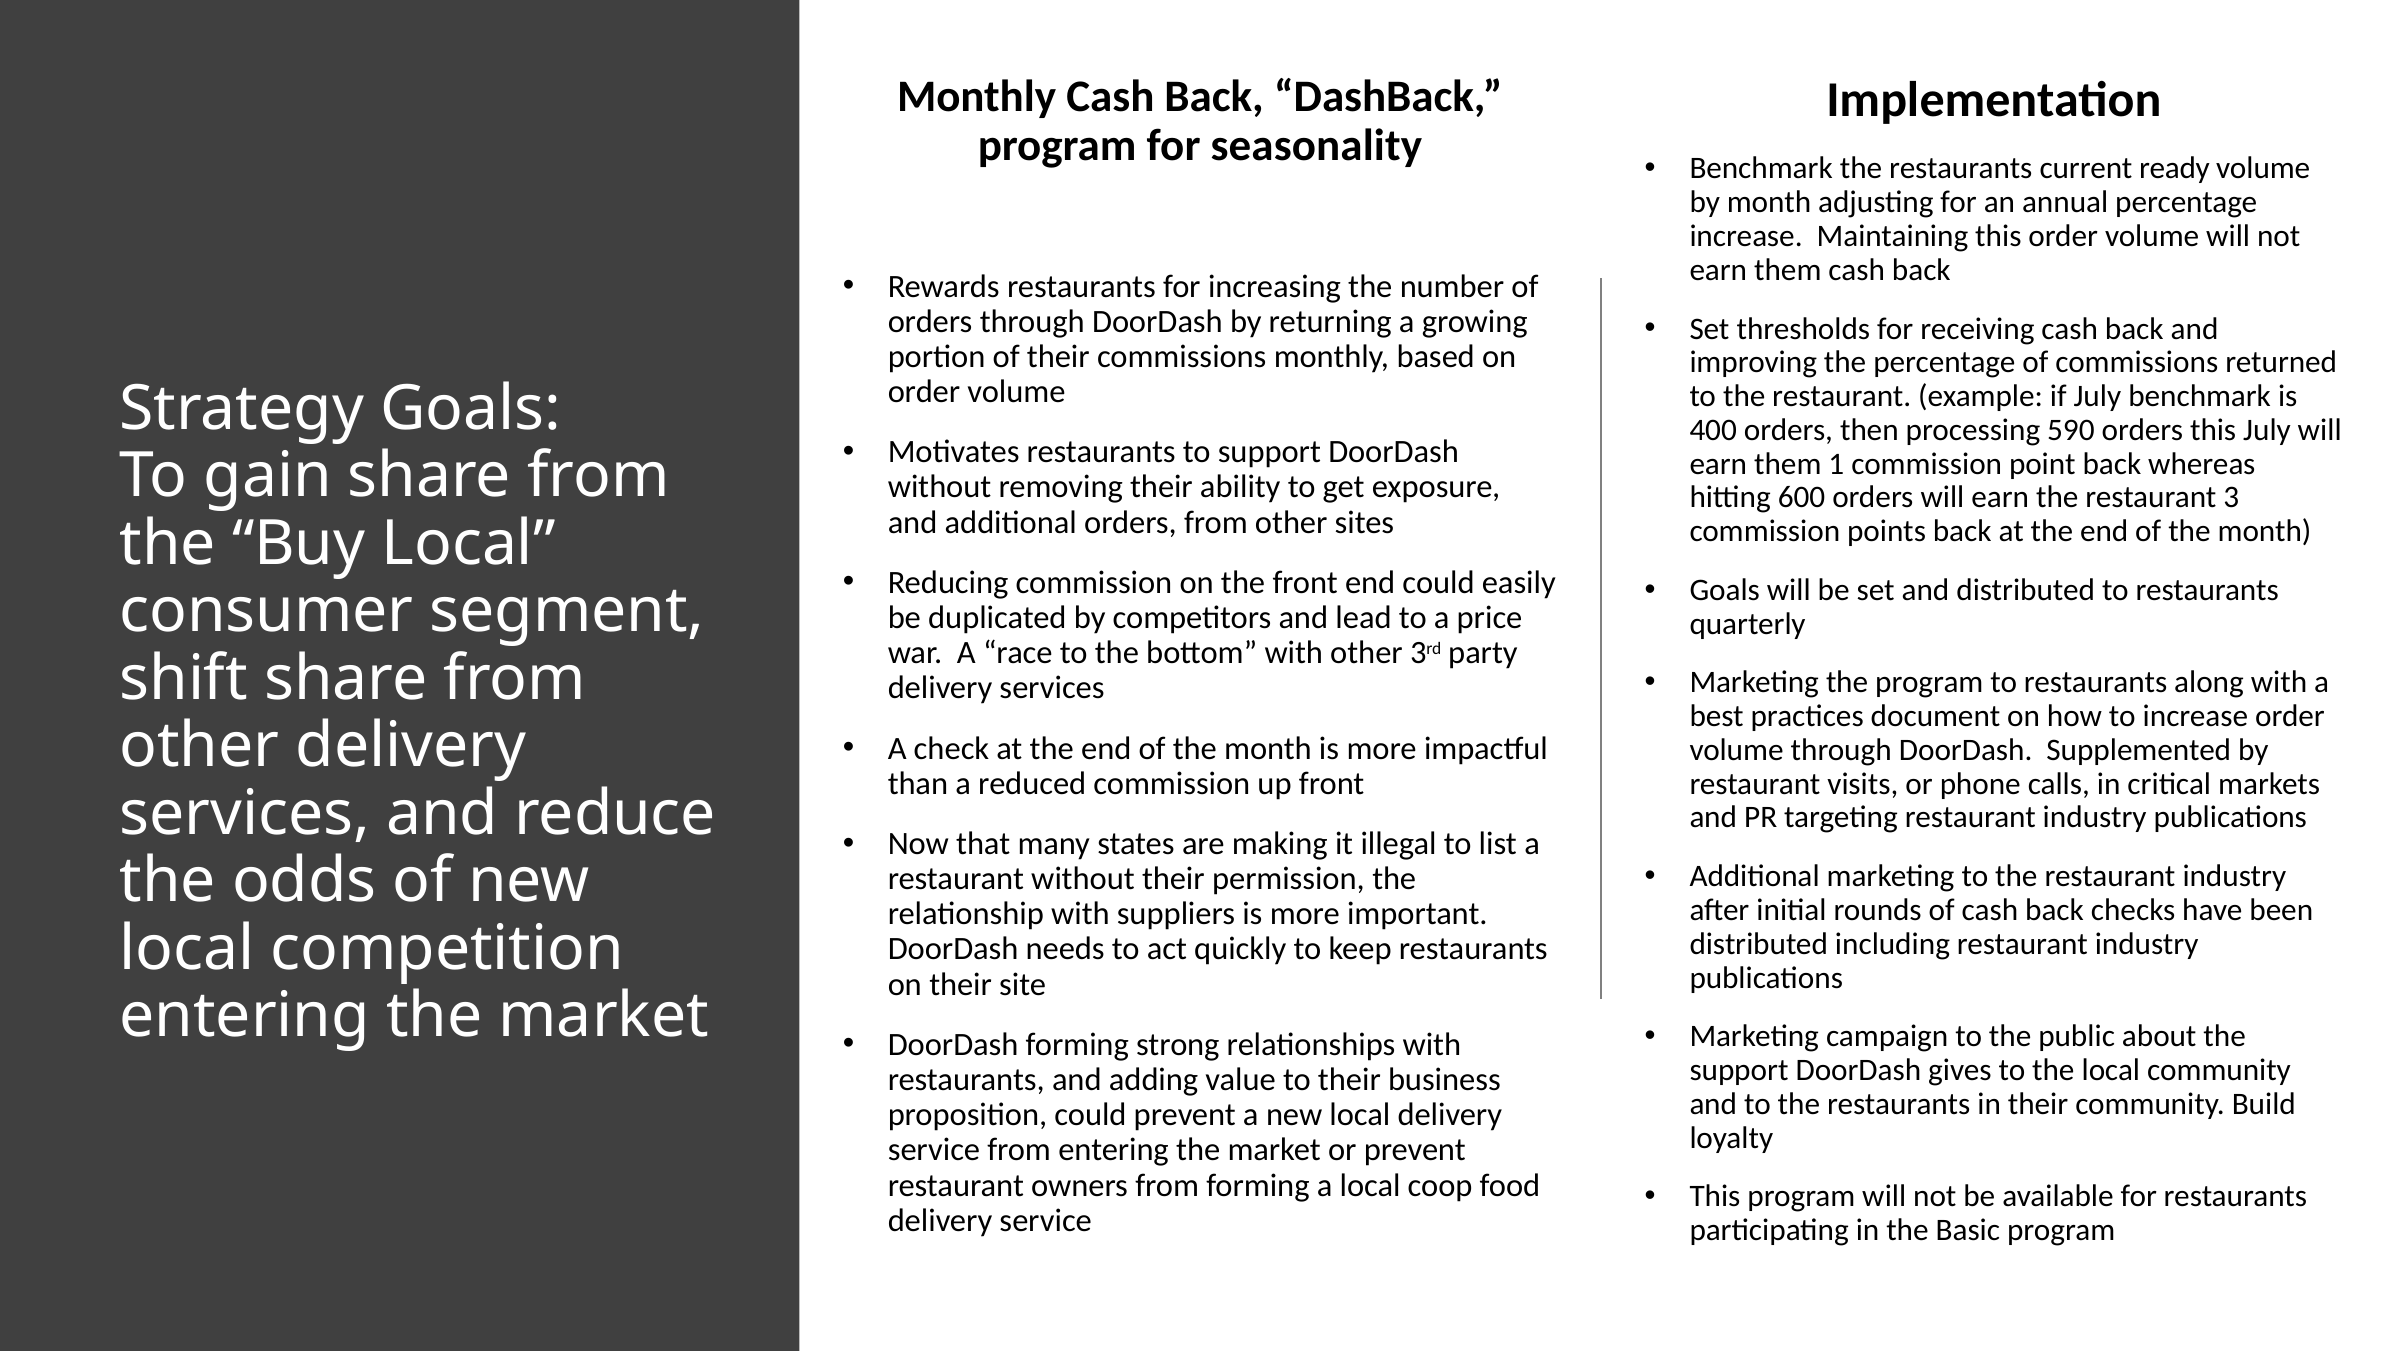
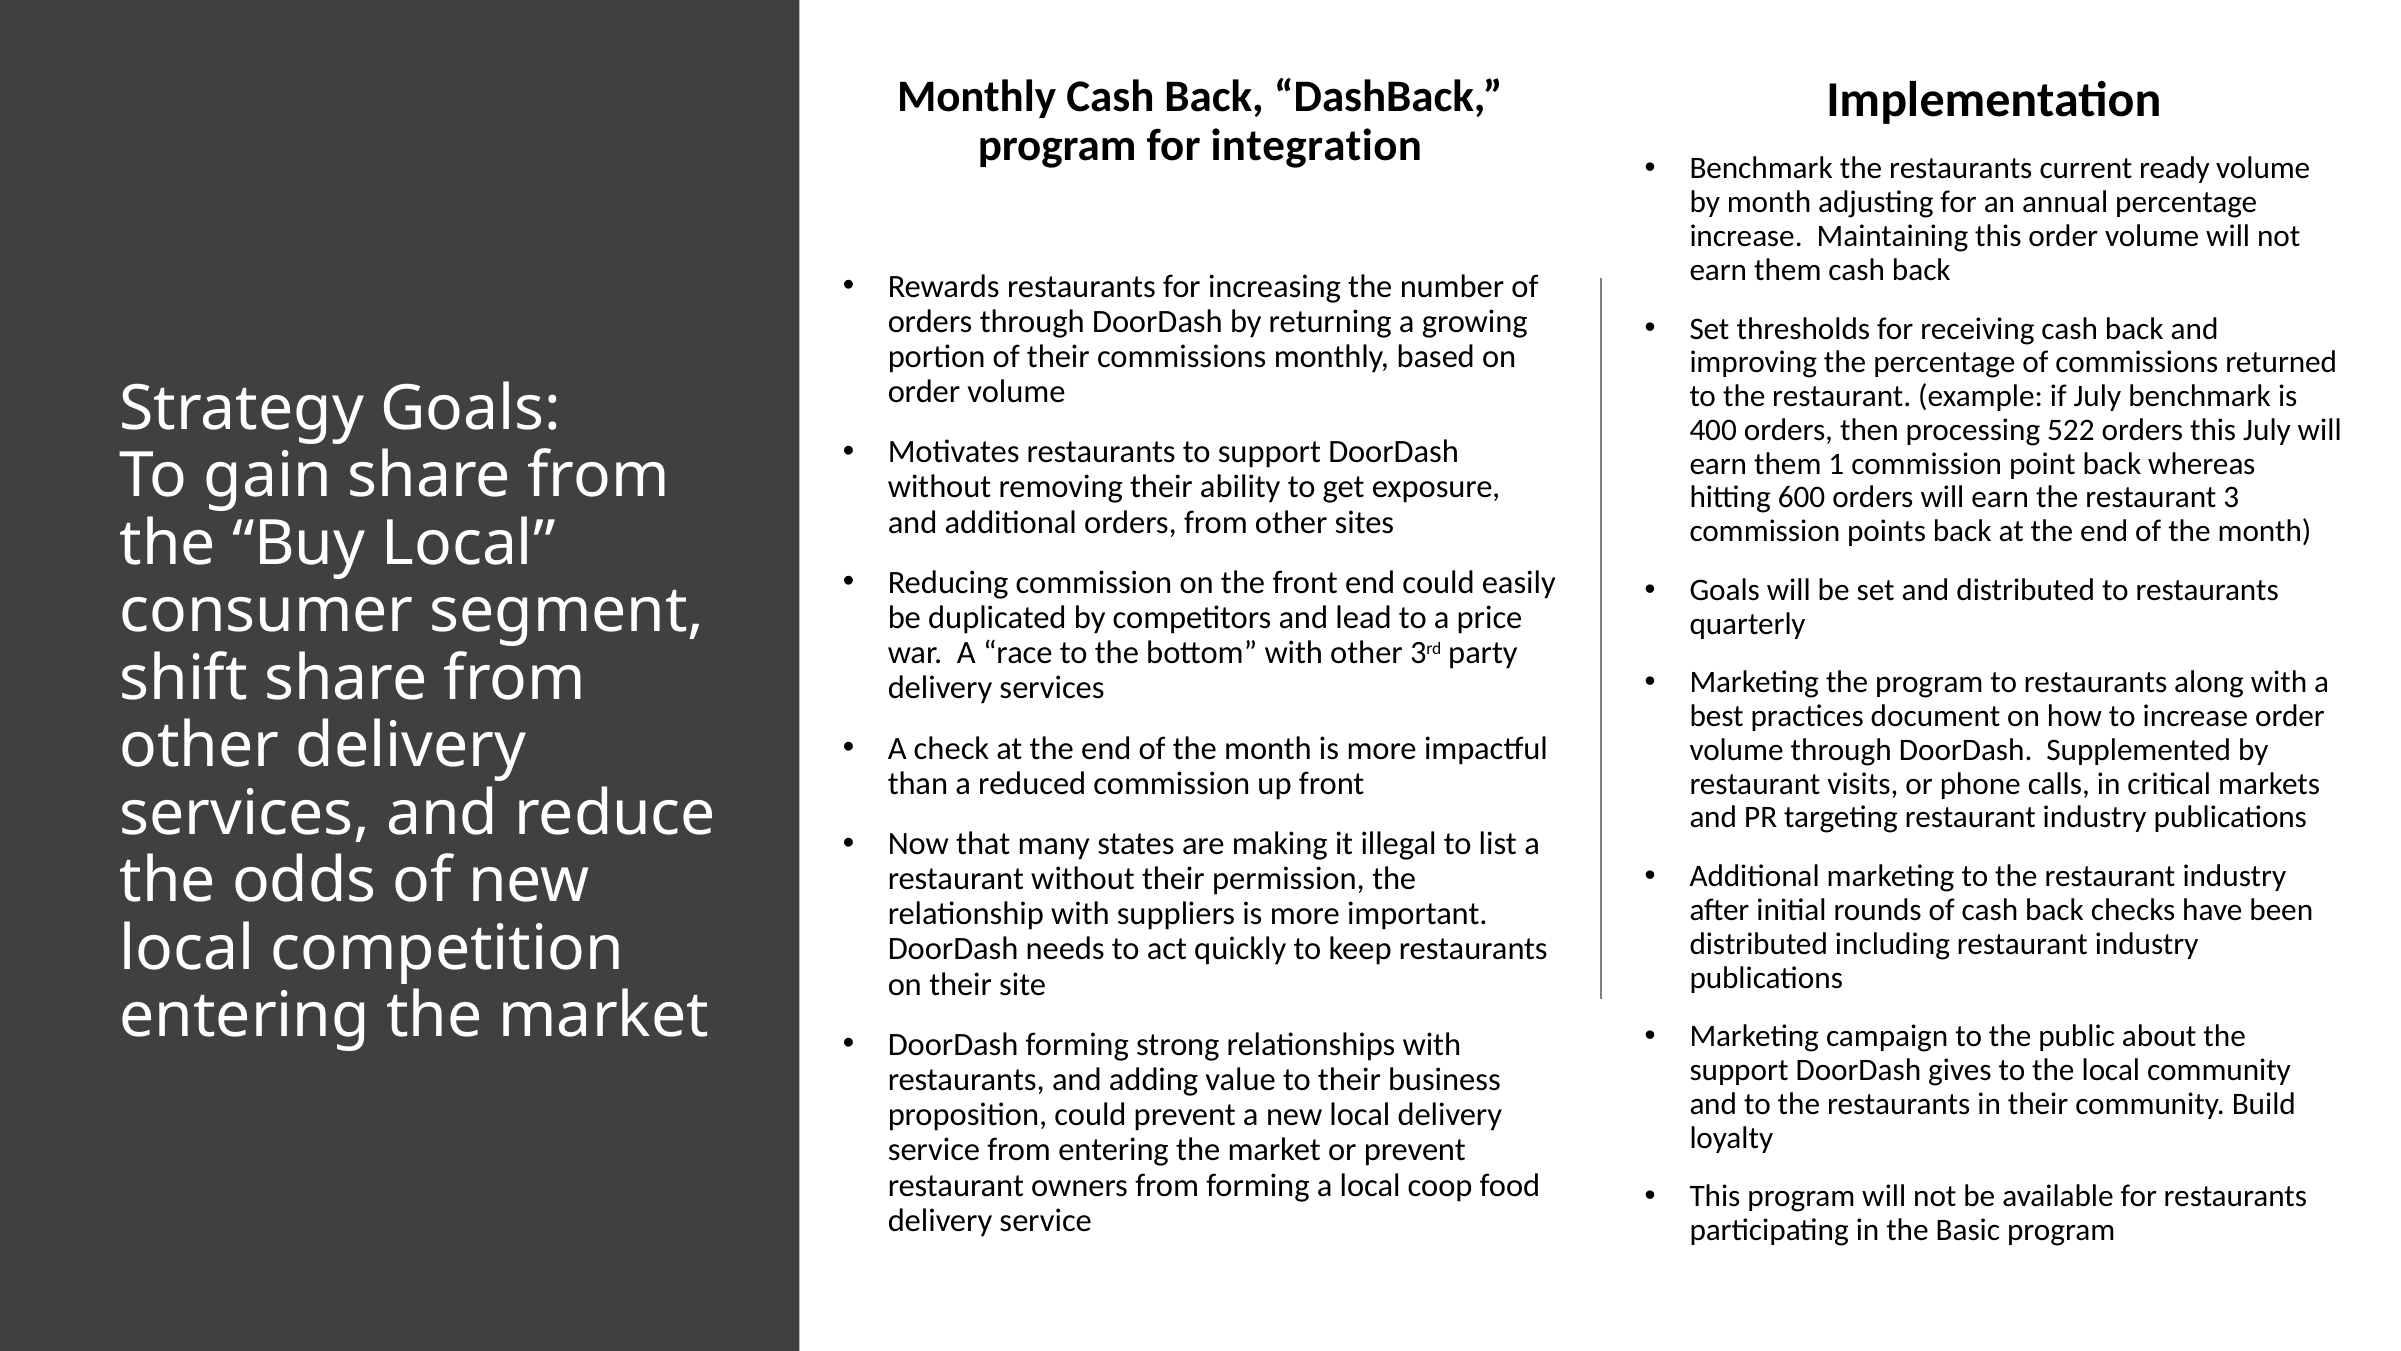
seasonality: seasonality -> integration (1316, 146)
590: 590 -> 522 (2071, 430)
